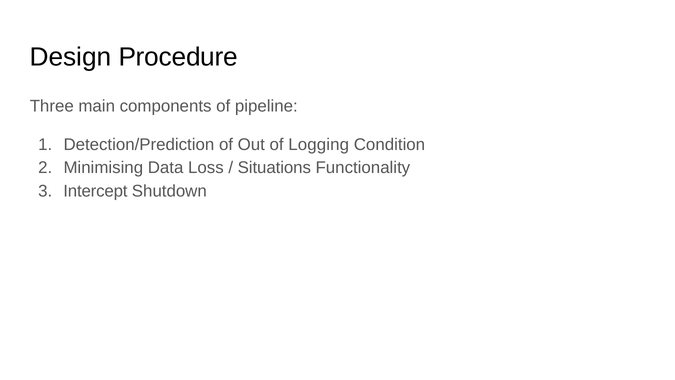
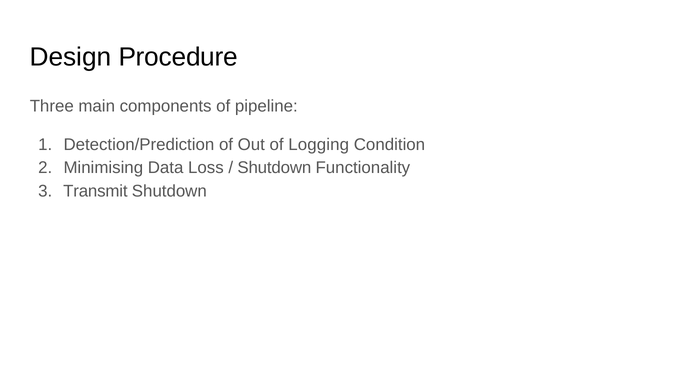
Situations: Situations -> Shutdown (274, 168)
Intercept: Intercept -> Transmit (95, 191)
